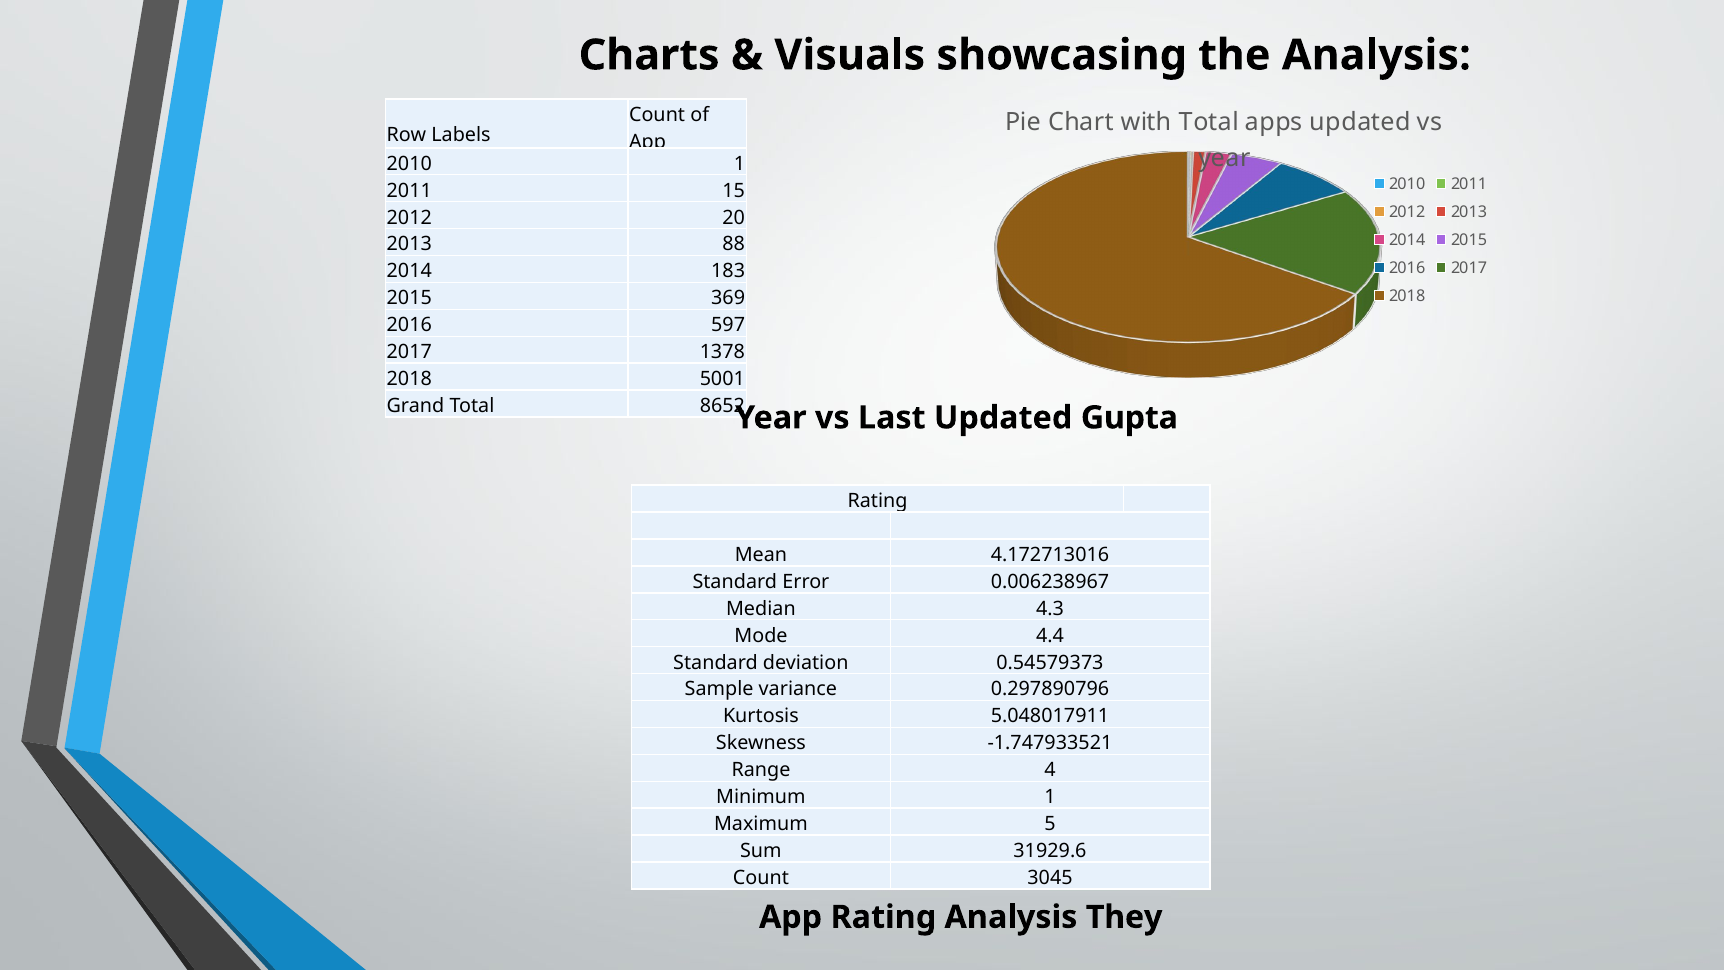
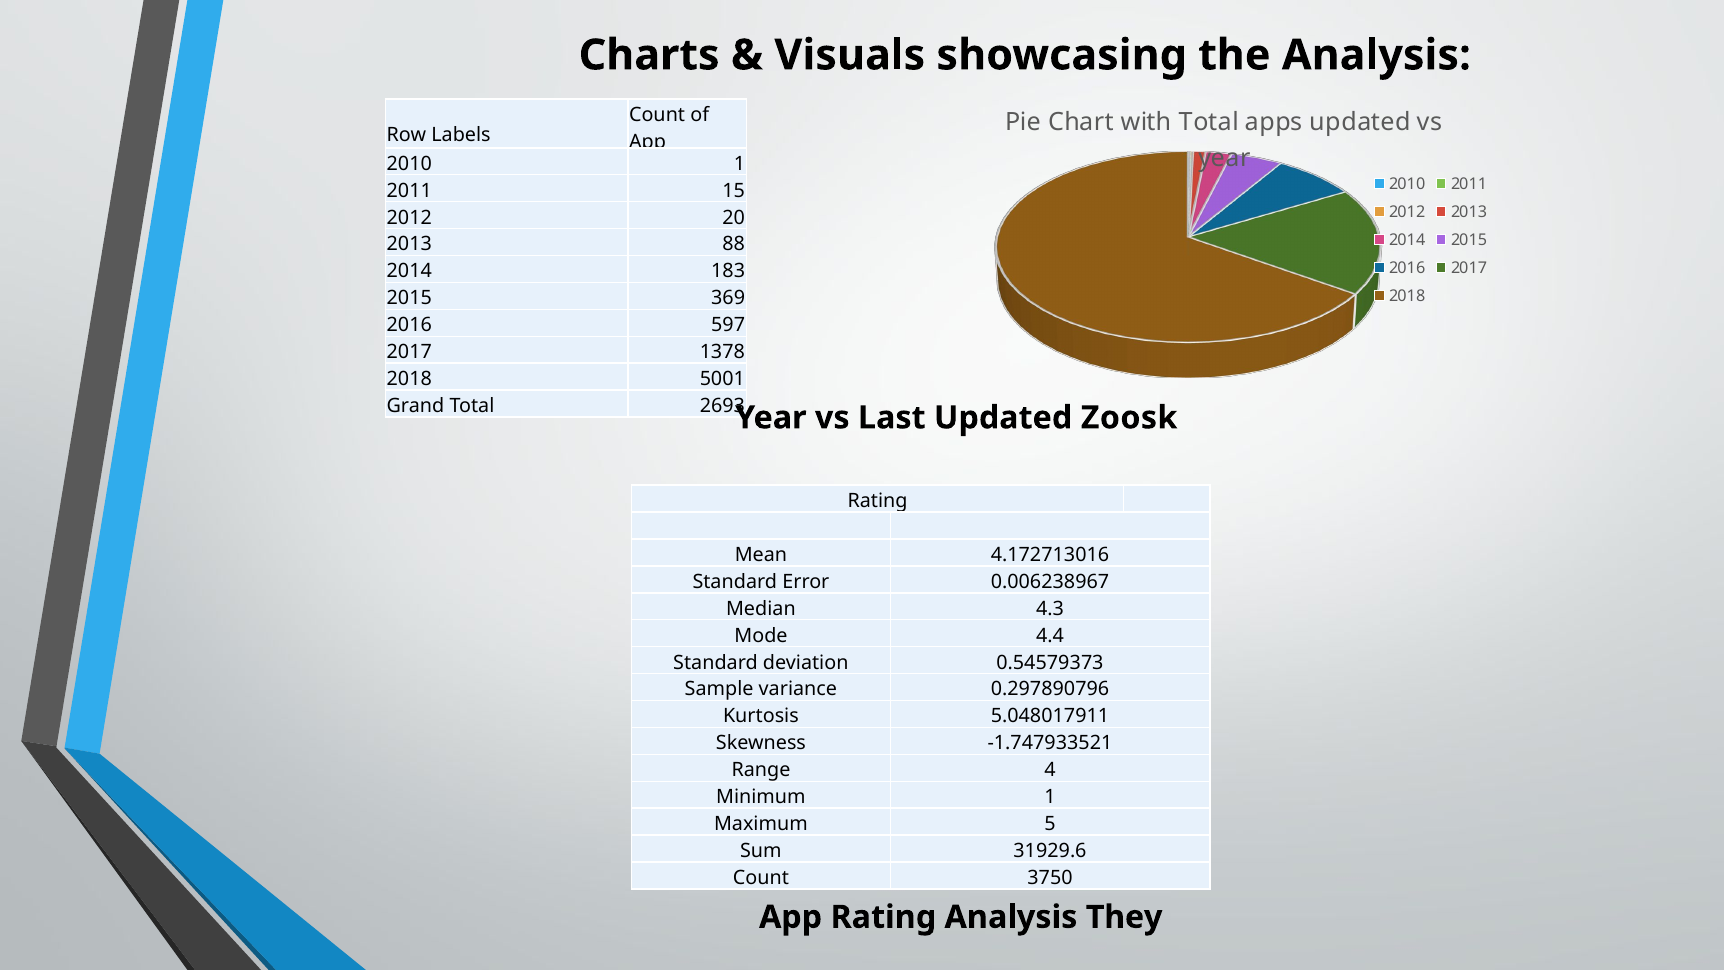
8652: 8652 -> 2693 (722, 406)
Gupta: Gupta -> Zoosk (1129, 418)
3045: 3045 -> 3750 (1050, 878)
